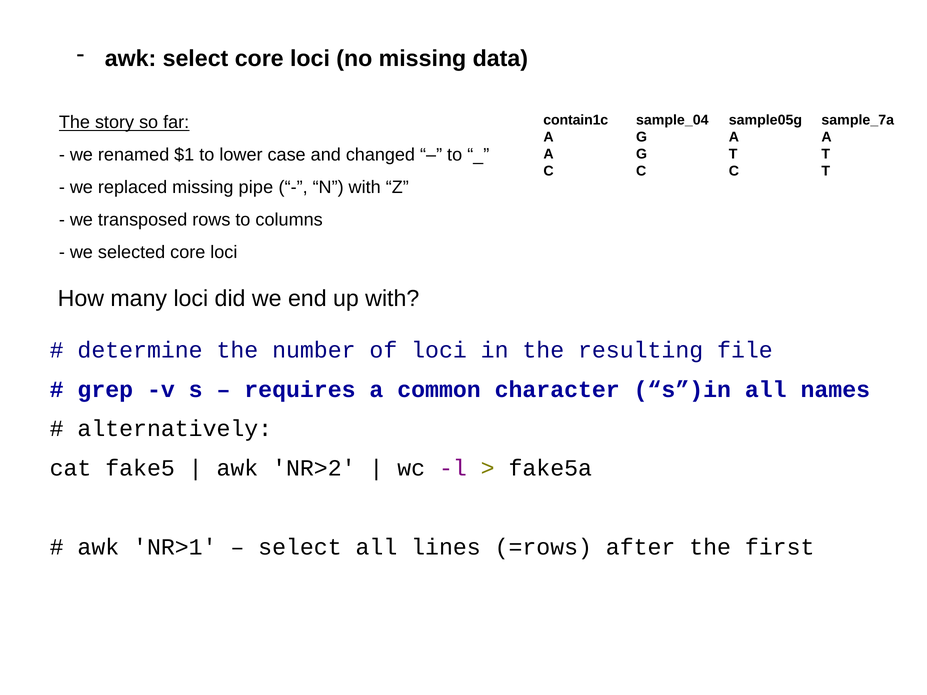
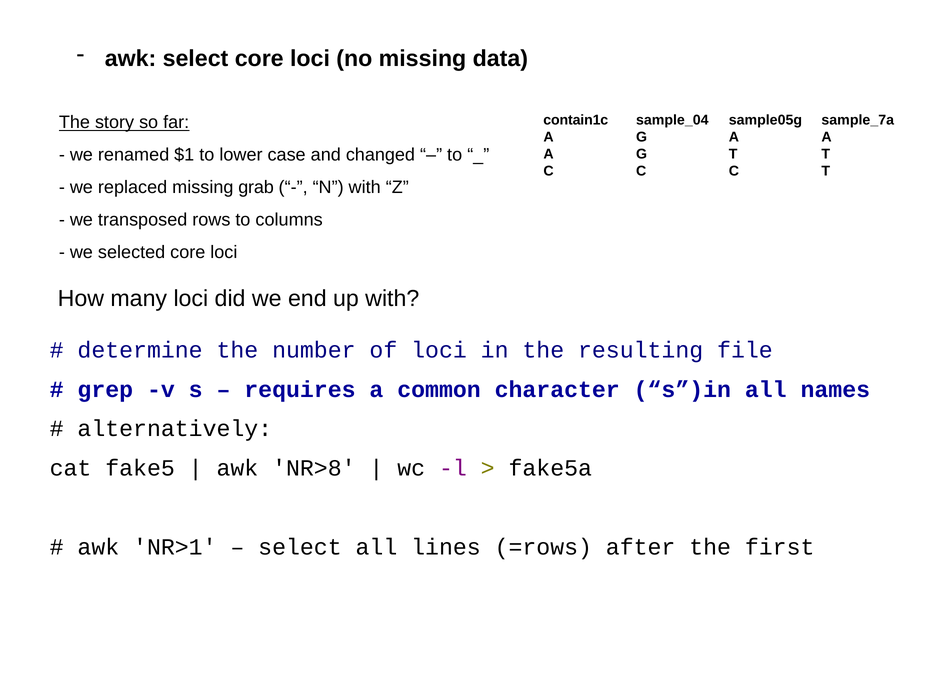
pipe: pipe -> grab (256, 187)
NR>2: NR>2 -> NR>8 (314, 468)
